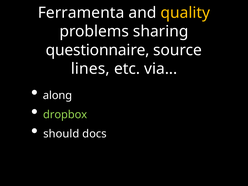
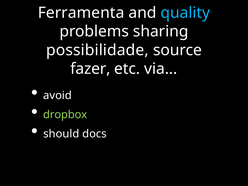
quality colour: yellow -> light blue (185, 13)
questionnaire: questionnaire -> possibilidade (97, 50)
lines: lines -> fazer (90, 69)
along: along -> avoid (57, 95)
